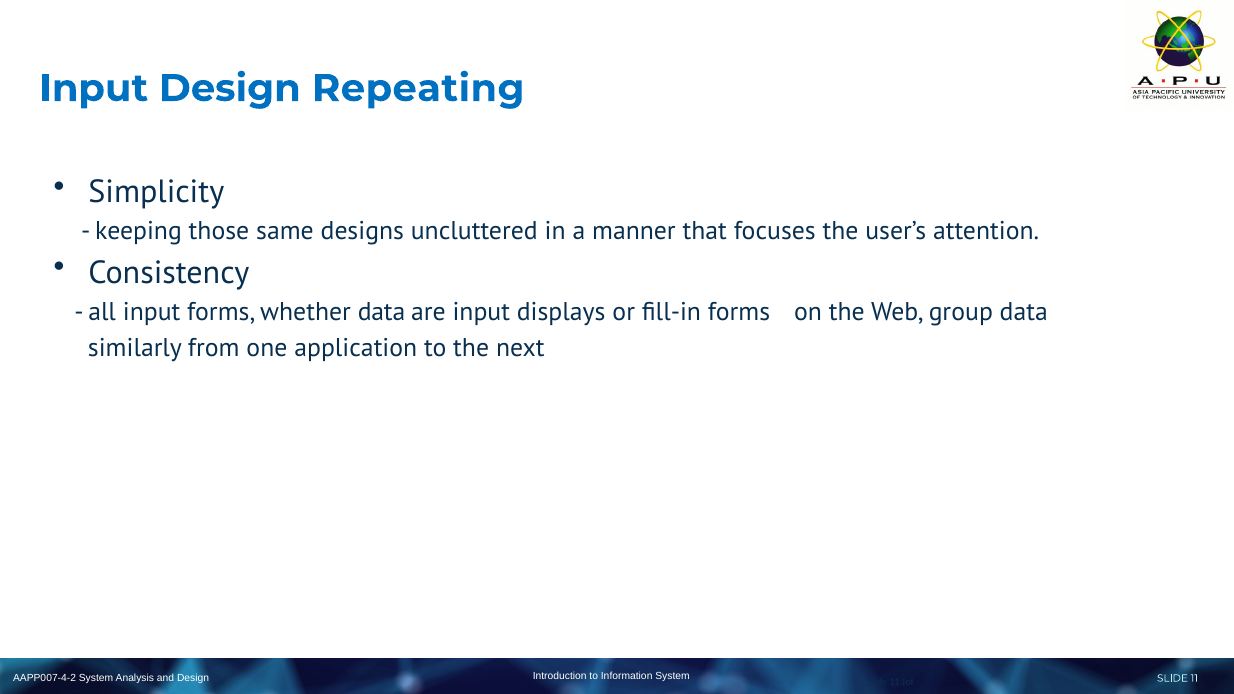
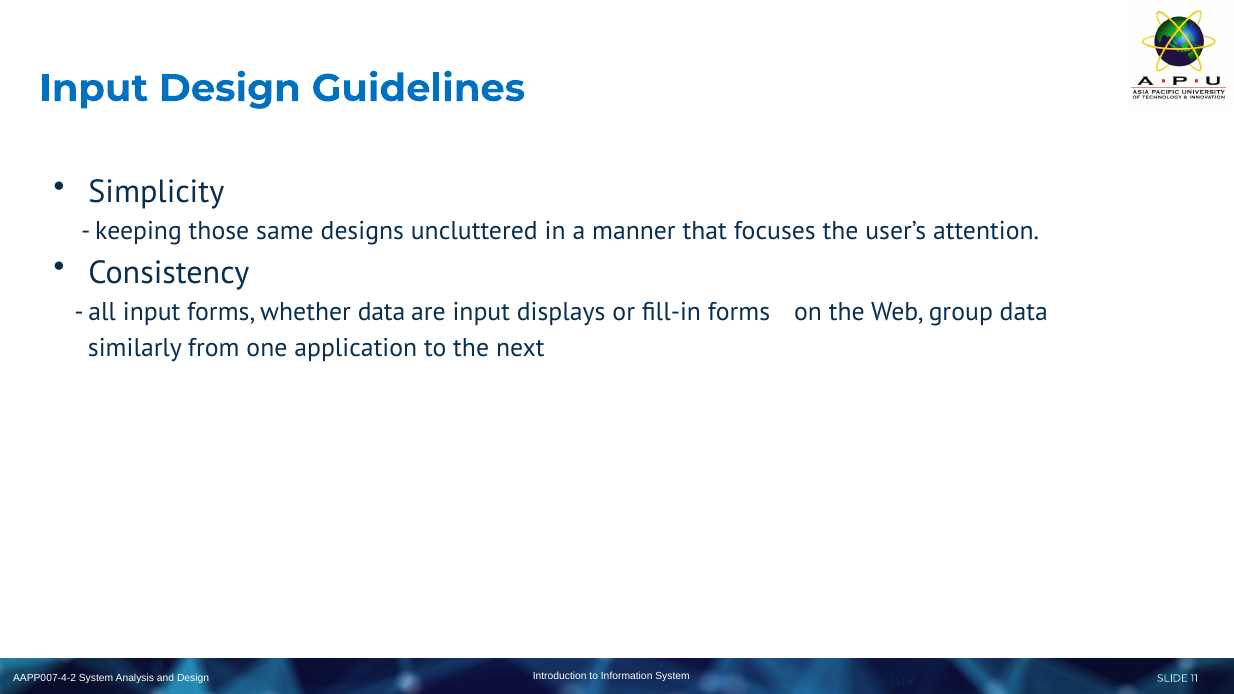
Repeating: Repeating -> Guidelines (418, 88)
